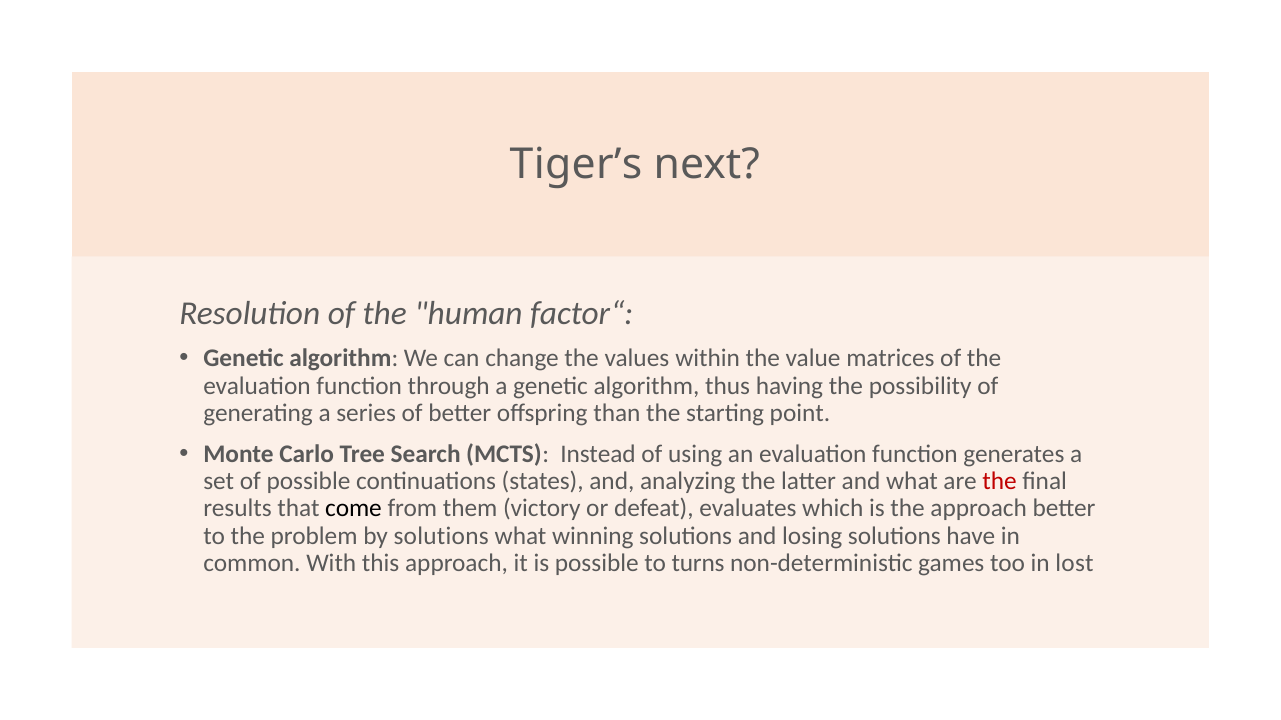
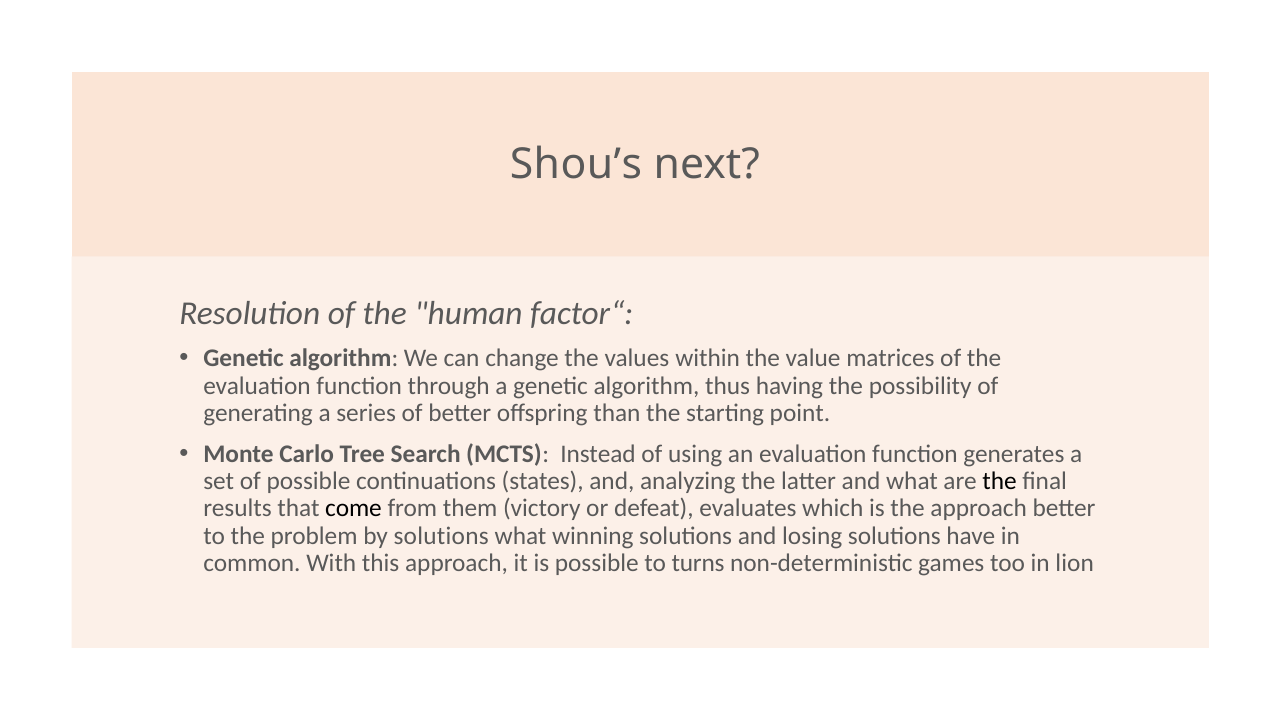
Tiger’s: Tiger’s -> Shou’s (576, 165)
the colour: red -> black (999, 481)
lost: lost -> lion (1075, 564)
